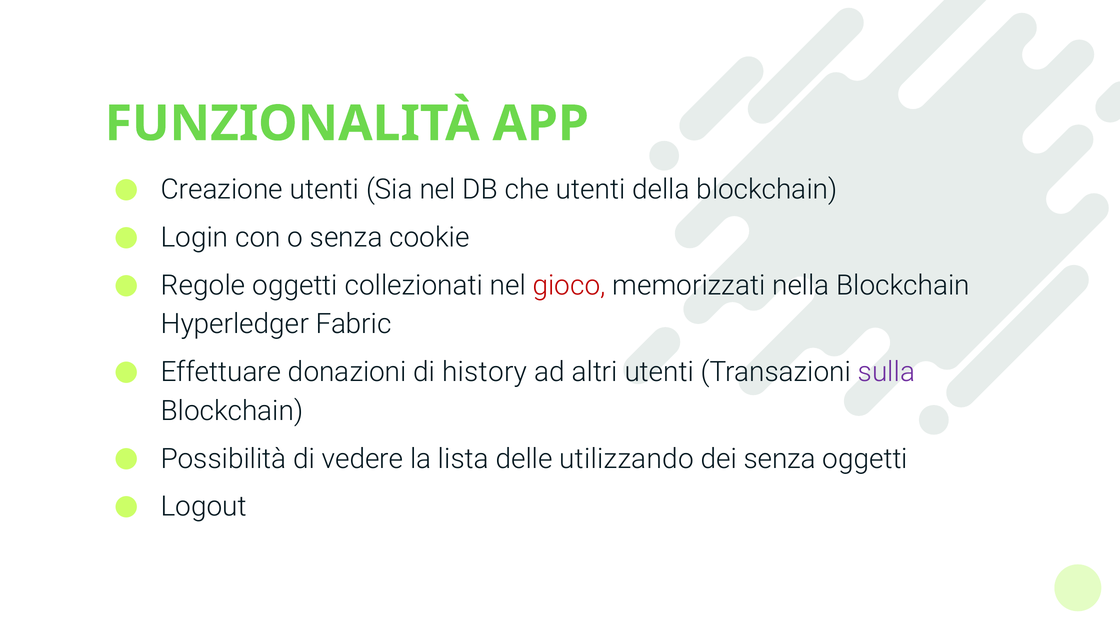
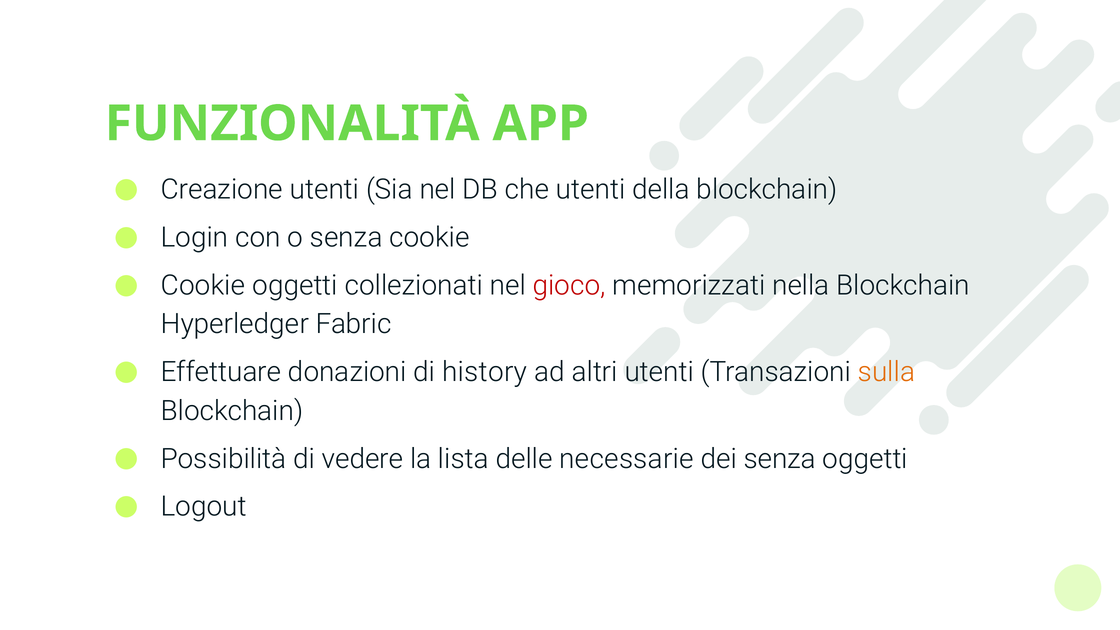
Regole: Regole -> Cookie (203, 286)
sulla colour: purple -> orange (886, 372)
utilizzando: utilizzando -> necessarie (627, 459)
